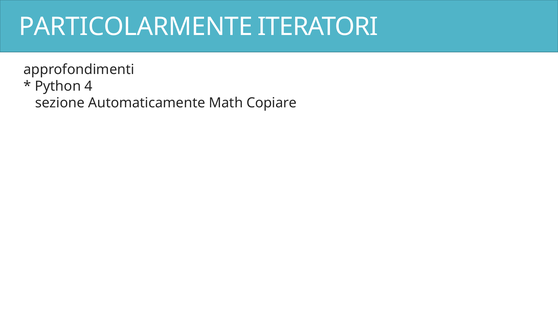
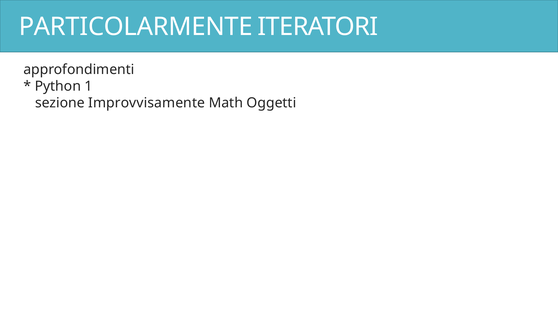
4: 4 -> 1 (89, 86)
Automaticamente: Automaticamente -> Improvvisamente (147, 103)
Copiare: Copiare -> Oggetti (271, 103)
